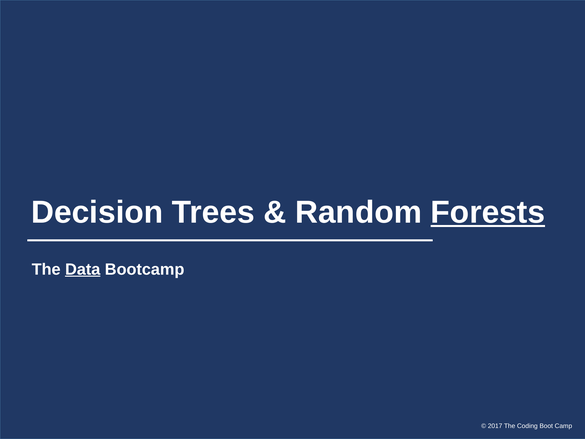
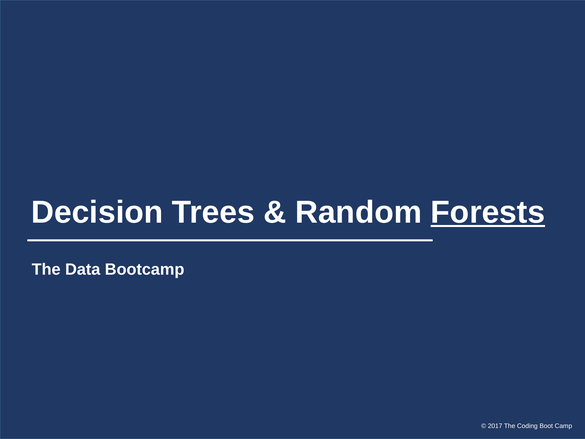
Data underline: present -> none (83, 269)
